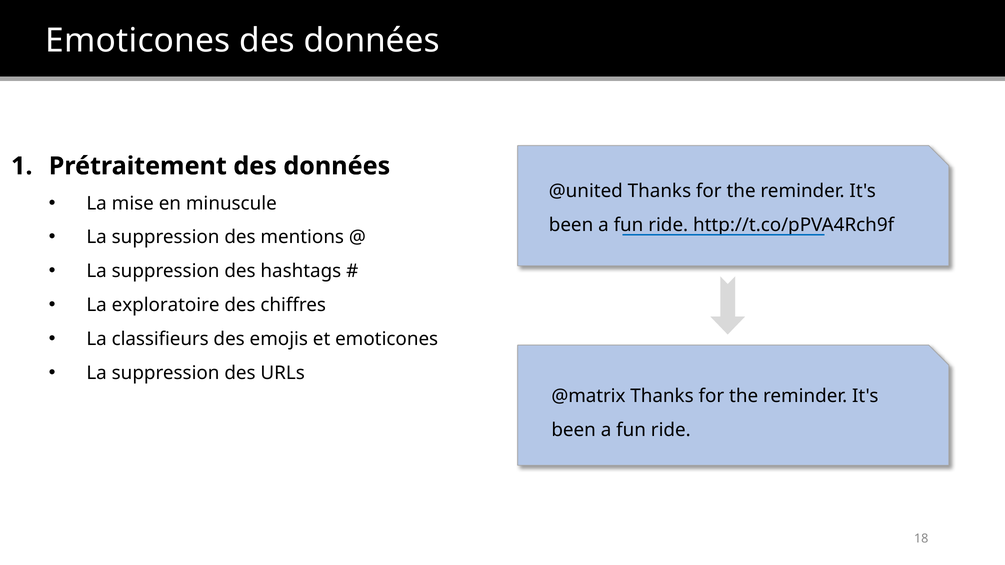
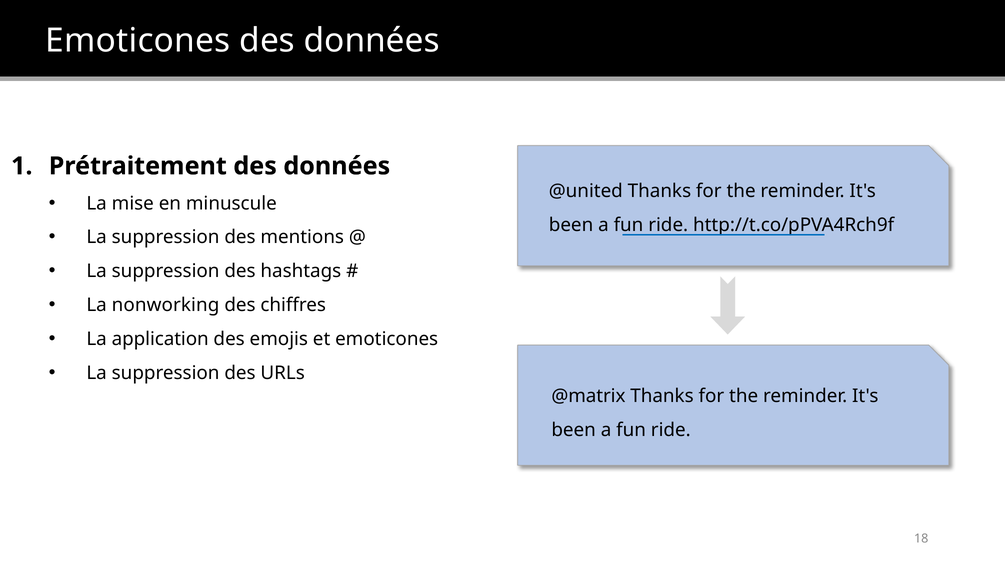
exploratoire: exploratoire -> nonworking (166, 305)
classifieurs: classifieurs -> application (160, 339)
